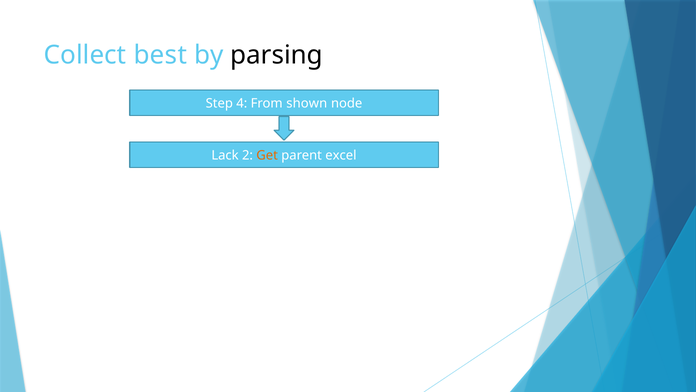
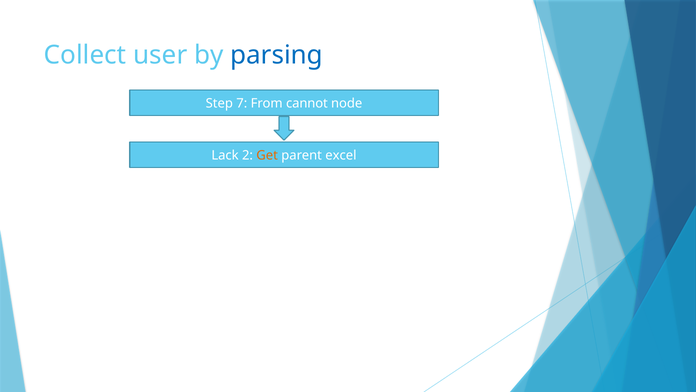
best: best -> user (160, 55)
parsing colour: black -> blue (277, 55)
4: 4 -> 7 (242, 103)
shown: shown -> cannot (307, 103)
